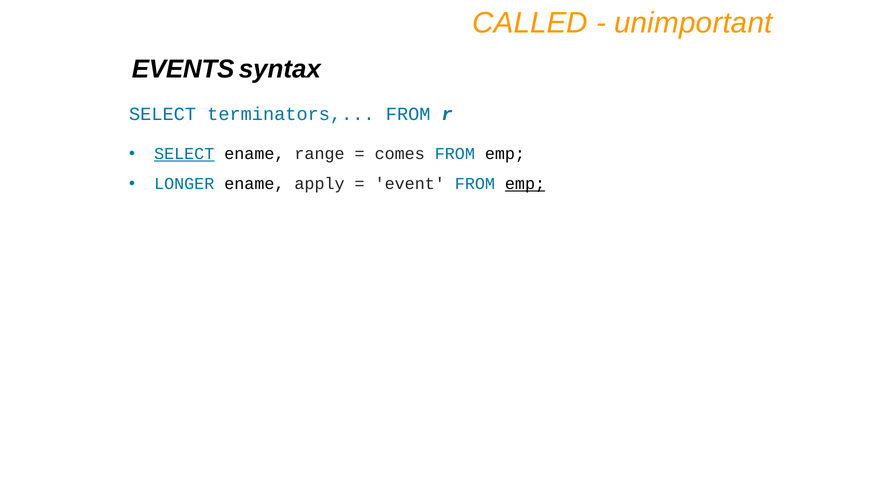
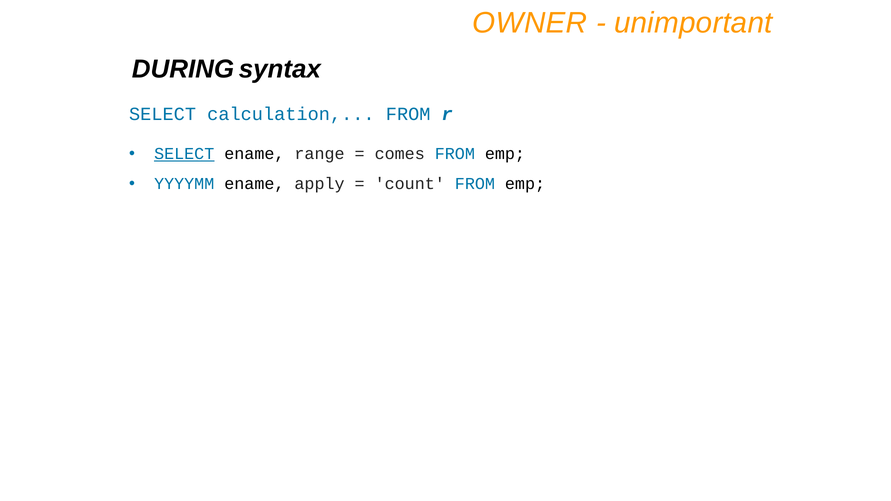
CALLED: CALLED -> OWNER (530, 23)
EVENTS: EVENTS -> DURING (183, 69)
terminators: terminators -> calculation (291, 114)
LONGER: LONGER -> YYYYMM (184, 184)
event: event -> count (410, 184)
emp underline: present -> none (525, 184)
